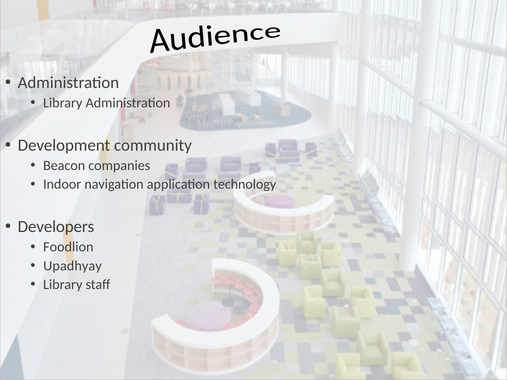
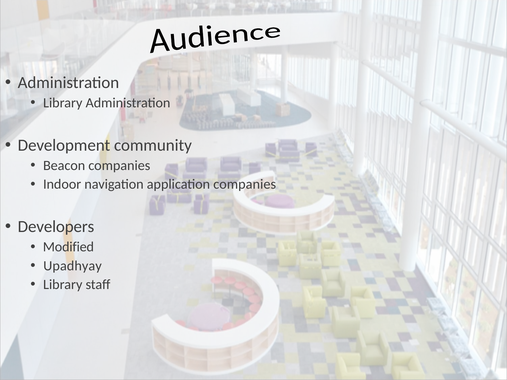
application technology: technology -> companies (245, 184)
Foodlion: Foodlion -> Modified (68, 247)
